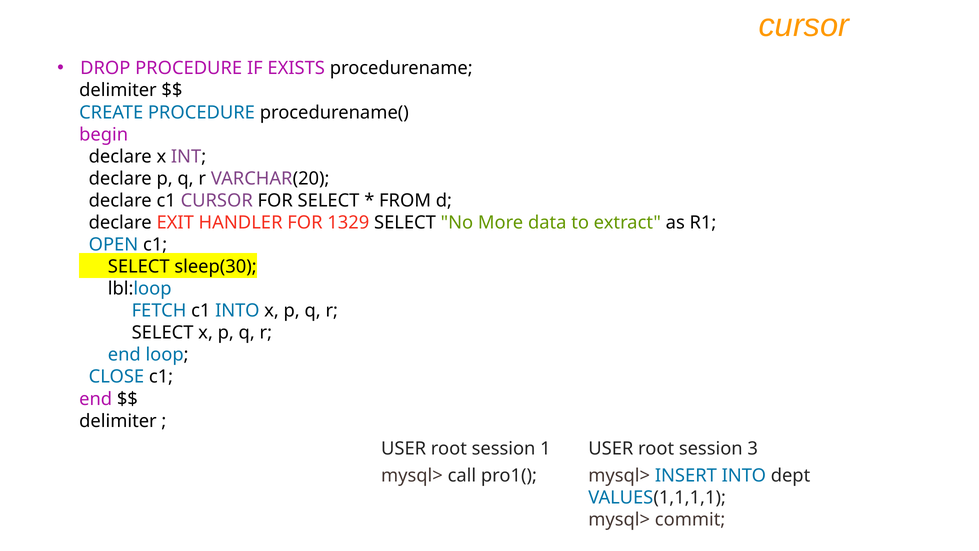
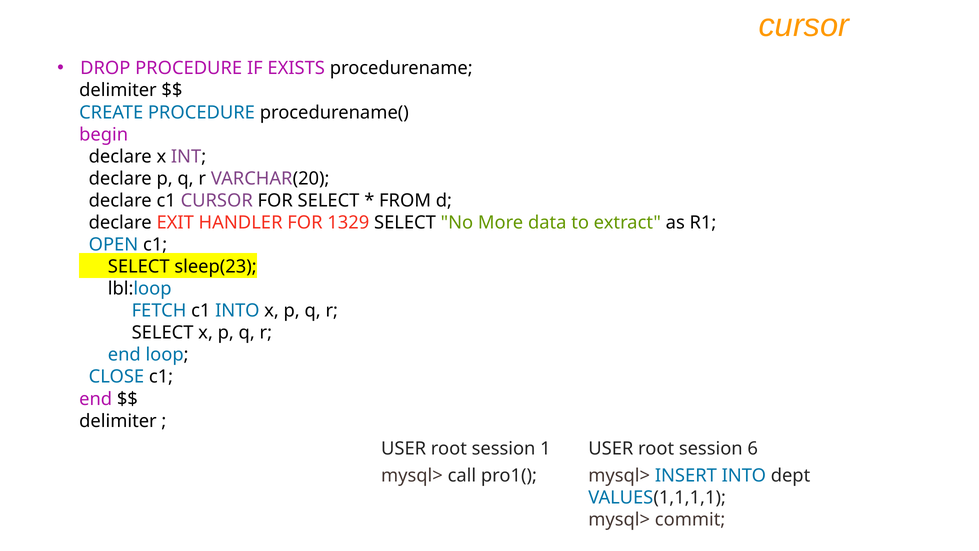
sleep(30: sleep(30 -> sleep(23 (216, 267)
3: 3 -> 6 (753, 448)
